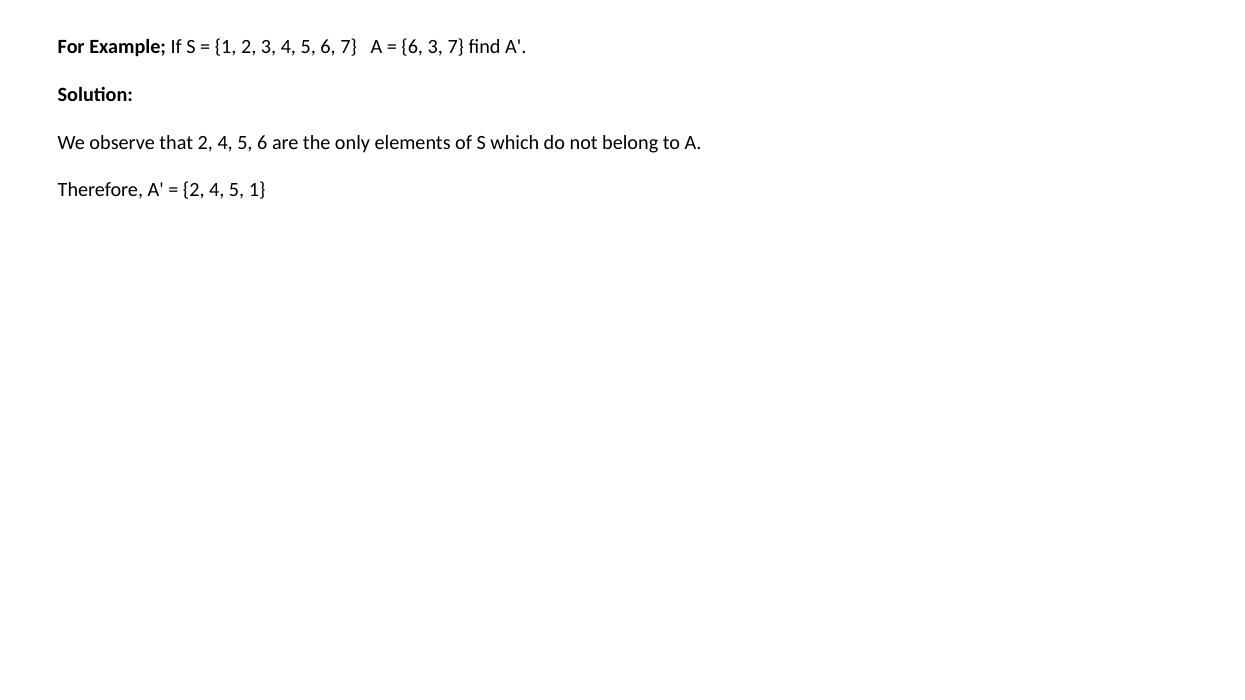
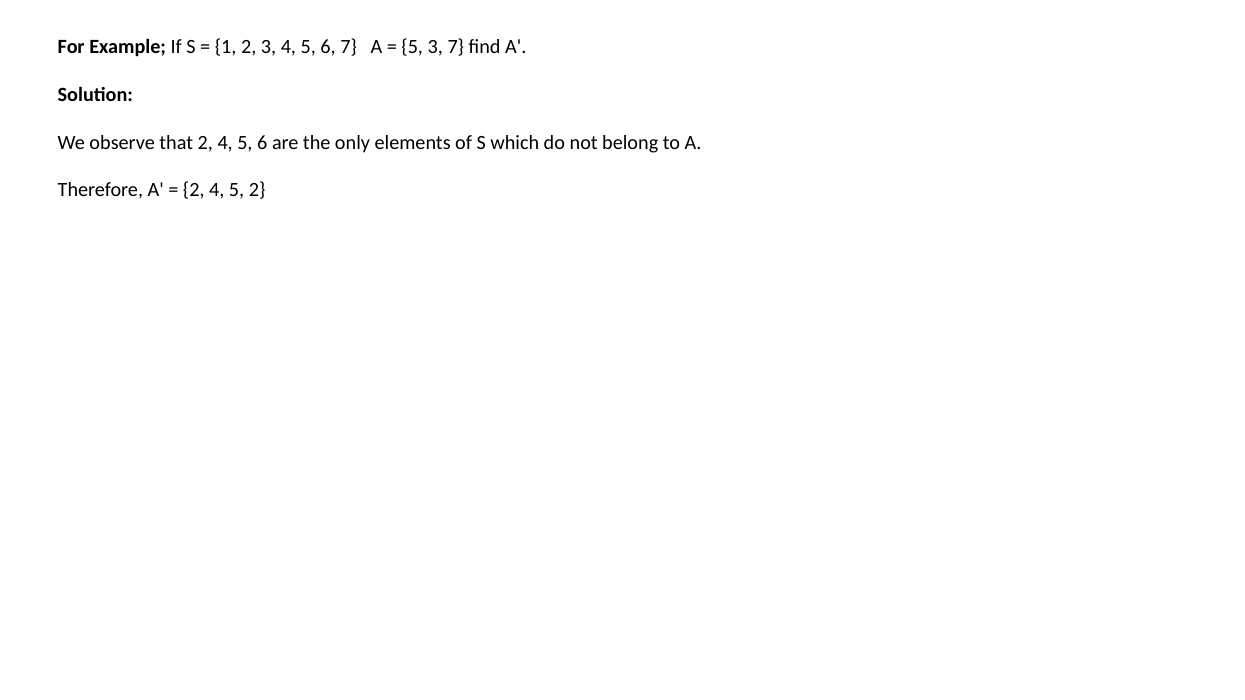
6: 6 -> 5 (412, 47)
5 1: 1 -> 2 (257, 190)
